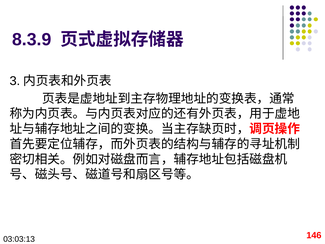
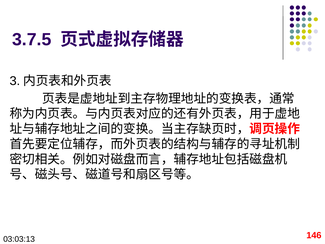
8.3.9: 8.3.9 -> 3.7.5 (32, 39)
